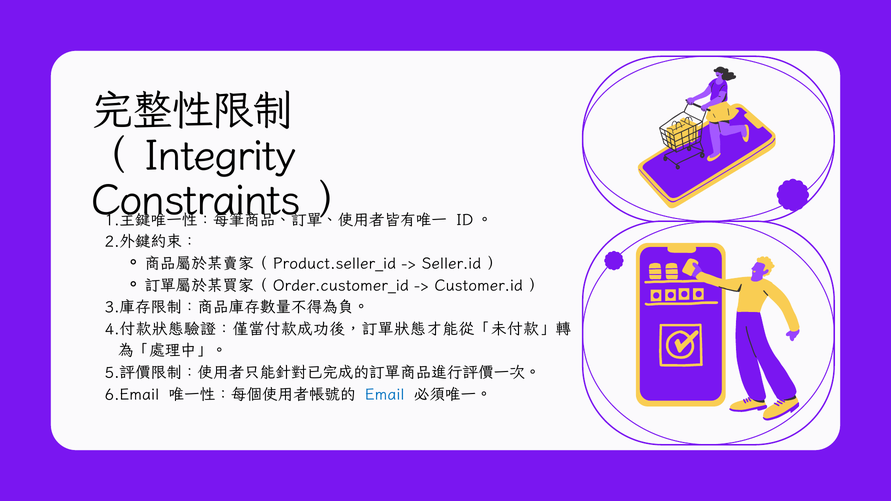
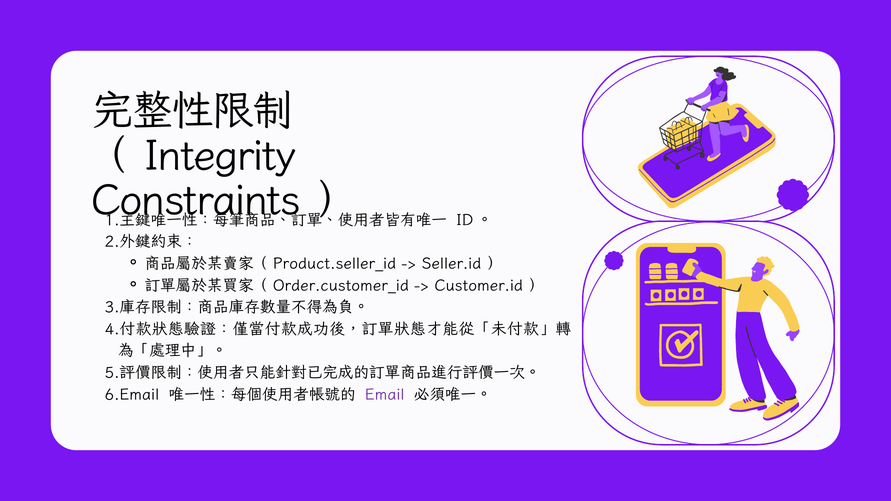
Email colour: blue -> purple (385, 395)
